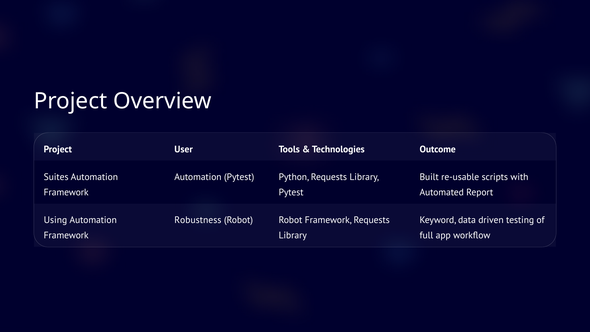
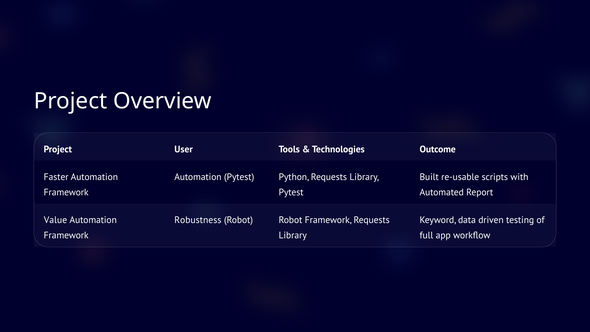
Suites: Suites -> Faster (56, 177)
Using: Using -> Value (55, 220)
